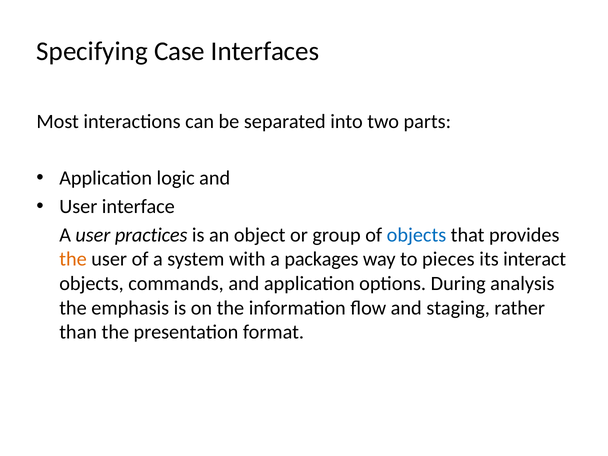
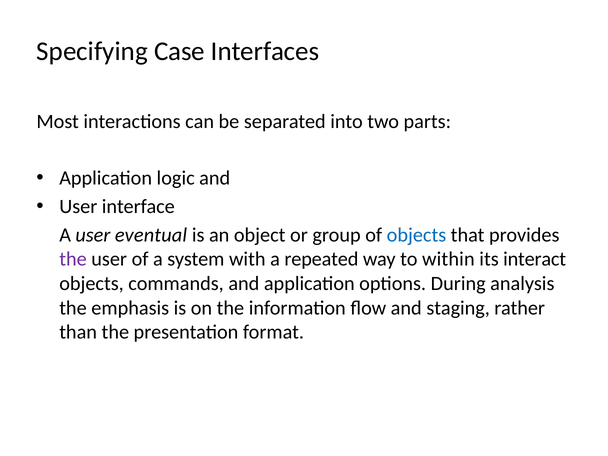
practices: practices -> eventual (151, 235)
the colour: orange -> purple (73, 259)
packages: packages -> repeated (321, 259)
pieces: pieces -> within (448, 259)
